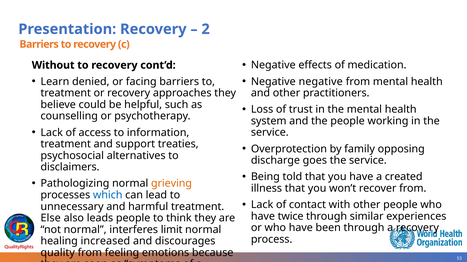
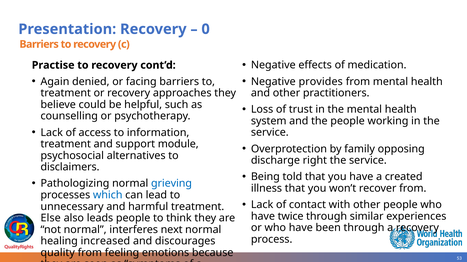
2: 2 -> 0 (206, 29)
Without: Without -> Practise (53, 65)
Learn: Learn -> Again (55, 82)
Negative negative: negative -> provides (321, 82)
treaties: treaties -> module (178, 144)
goes: goes -> right (315, 161)
grieving colour: orange -> blue (172, 184)
limit: limit -> next (172, 230)
